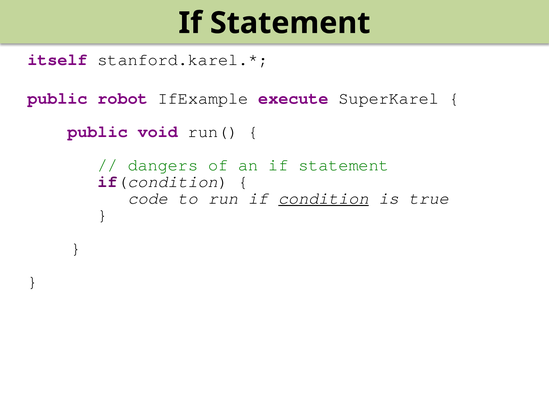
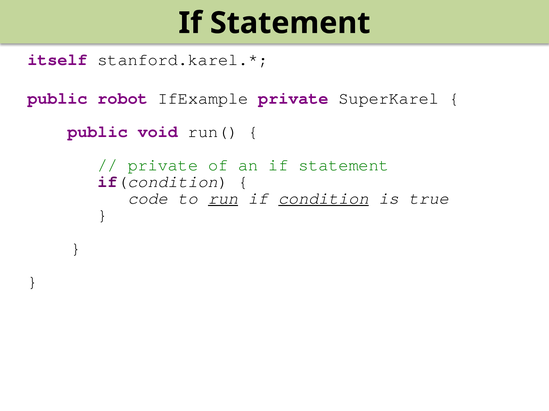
IfExample execute: execute -> private (293, 99)
dangers: dangers -> private (163, 165)
run underline: none -> present (223, 199)
